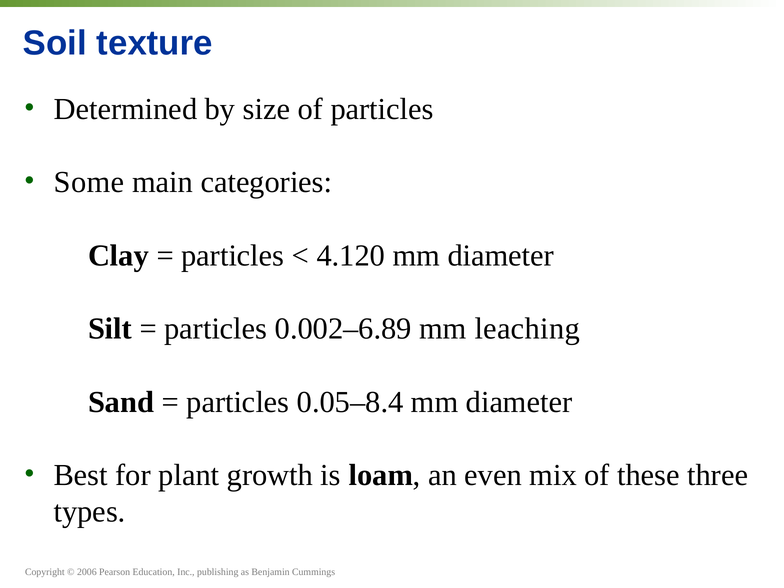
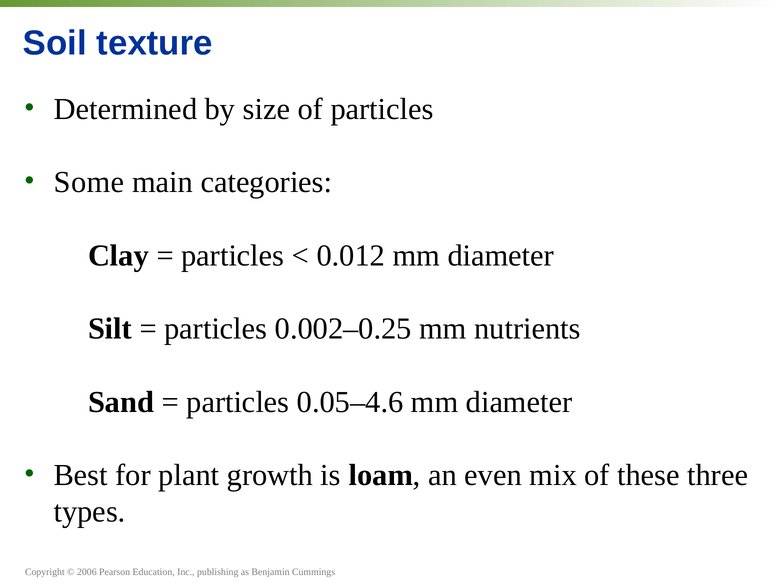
4.120: 4.120 -> 0.012 (351, 256)
0.002–6.89: 0.002–6.89 -> 0.002–0.25 (343, 329)
leaching: leaching -> nutrients (527, 329)
0.05–8.4: 0.05–8.4 -> 0.05–4.6 (350, 402)
